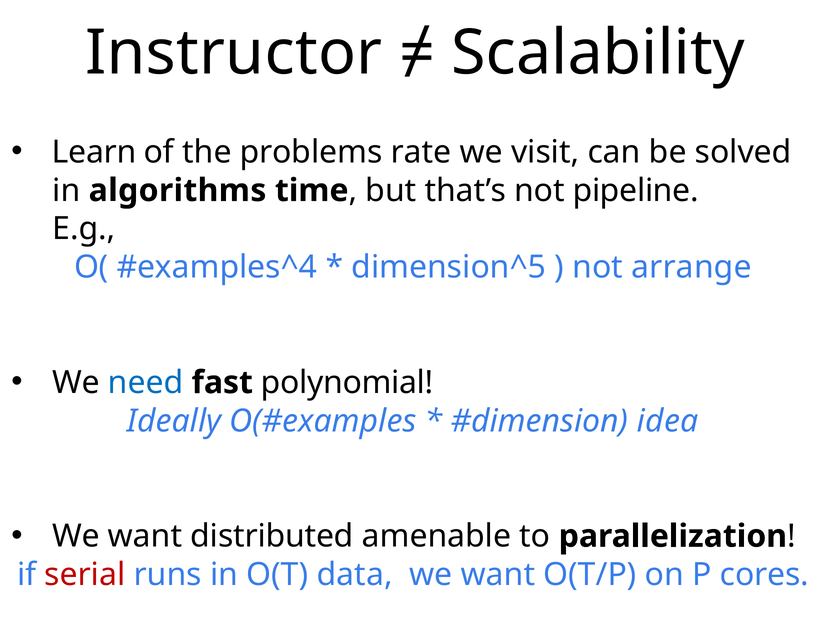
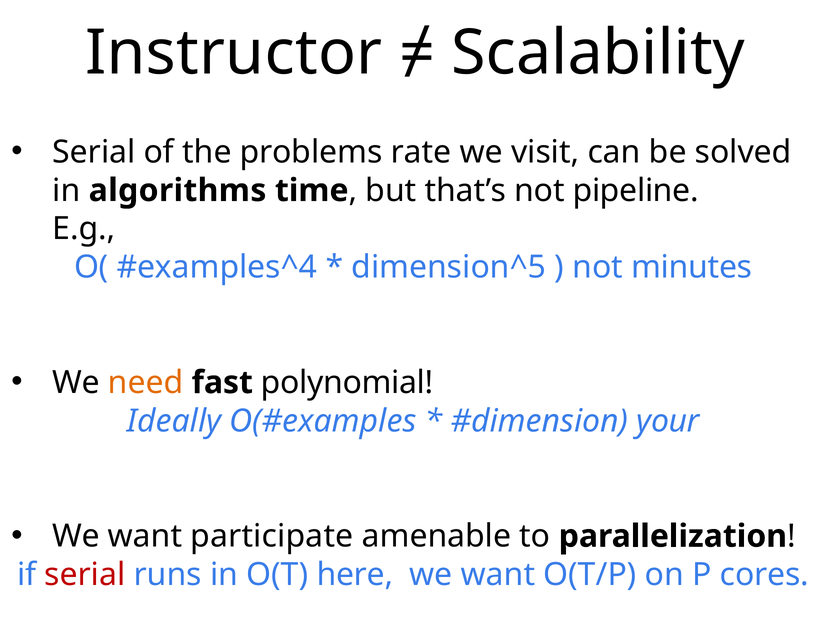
Learn: Learn -> Serial (94, 152)
arrange: arrange -> minutes (692, 267)
need colour: blue -> orange (146, 383)
idea: idea -> your (668, 421)
distributed: distributed -> participate (272, 536)
data: data -> here (355, 575)
